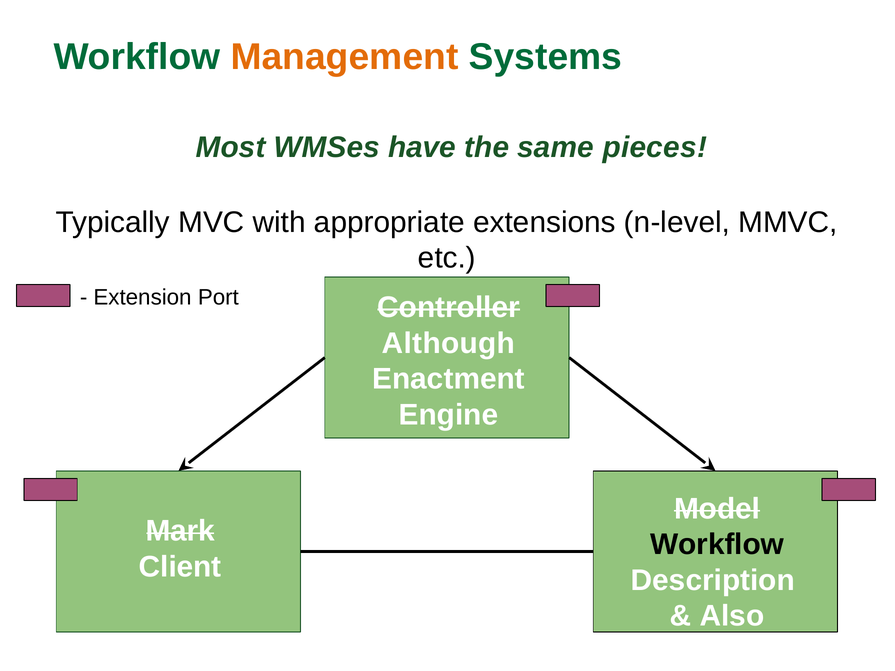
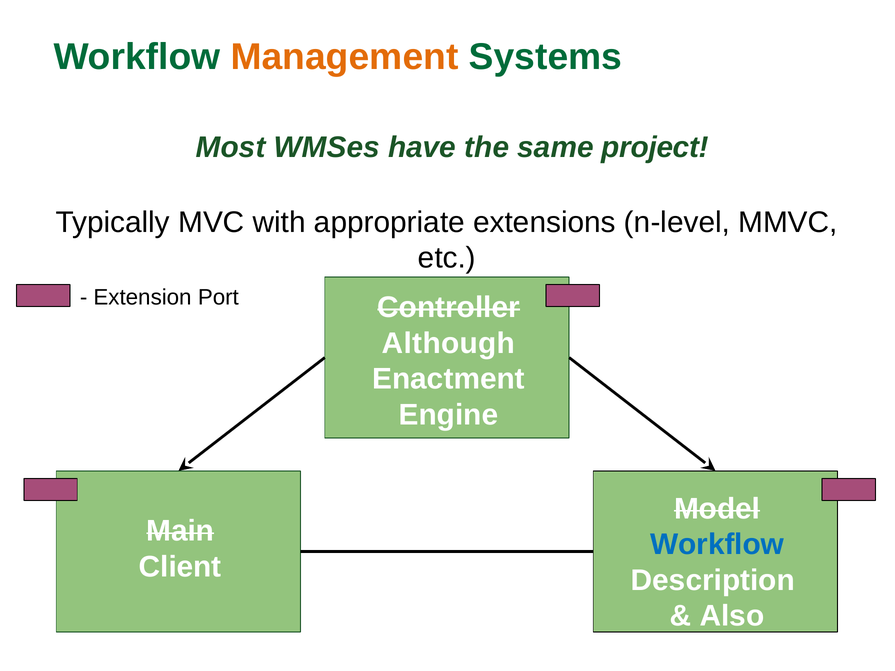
pieces: pieces -> project (655, 148)
Mark: Mark -> Main (180, 531)
Workflow colour: black -> blue (717, 545)
